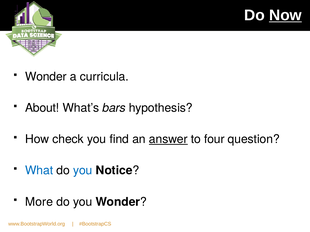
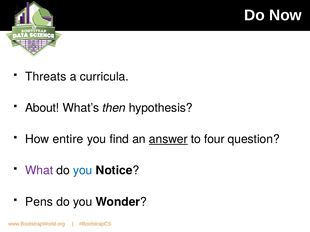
Now underline: present -> none (285, 15)
Wonder: Wonder -> Threats (46, 77)
bars: bars -> then (114, 108)
check: check -> entire (68, 140)
What colour: blue -> purple (39, 171)
More: More -> Pens (39, 202)
